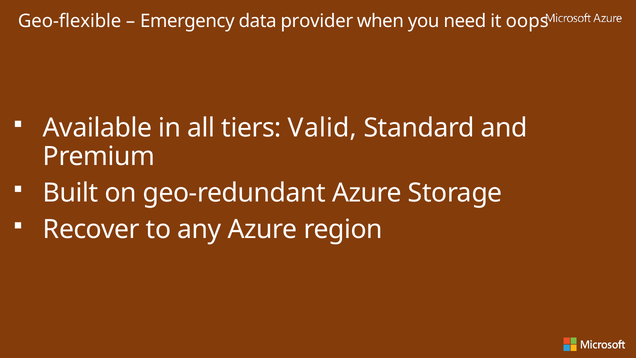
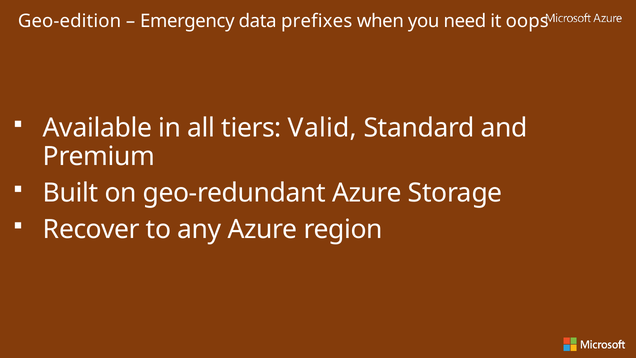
Geo-flexible: Geo-flexible -> Geo-edition (70, 21)
provider: provider -> prefixes (317, 21)
